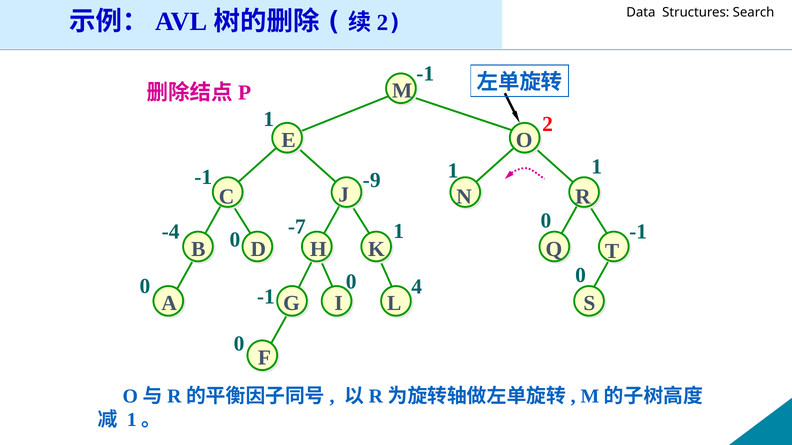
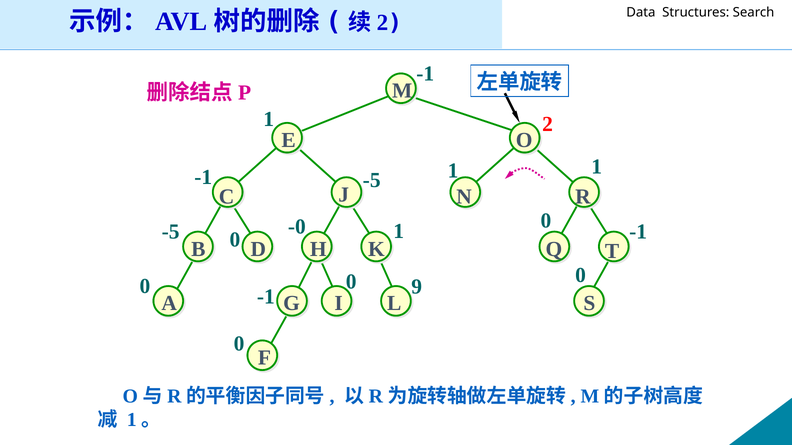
-9: -9 -> -5 (372, 180)
-7: -7 -> -0 (297, 227)
-4: -4 -> -5 (171, 232)
4: 4 -> 9 (417, 287)
